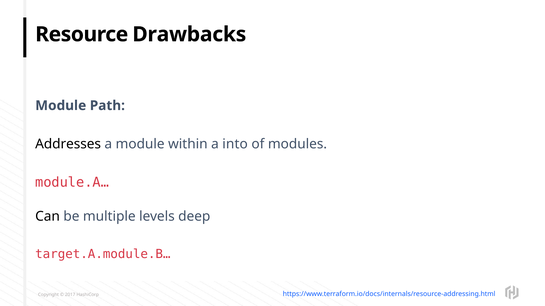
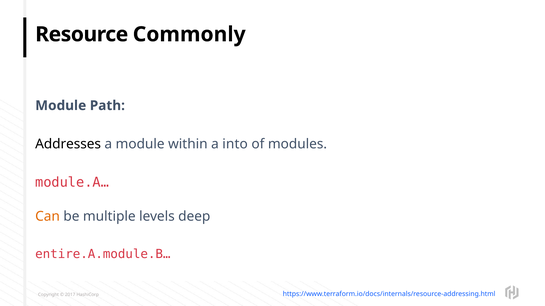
Drawbacks: Drawbacks -> Commonly (189, 34)
Can colour: black -> orange (48, 217)
target.A.module.B…: target.A.module.B… -> entire.A.module.B… (103, 255)
